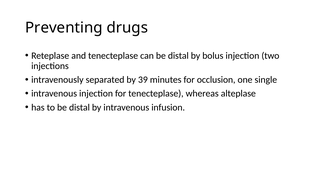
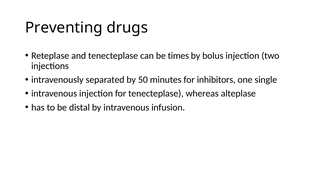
can be distal: distal -> times (178, 56)
39: 39 -> 50 (143, 80)
occlusion: occlusion -> inhibitors (216, 80)
